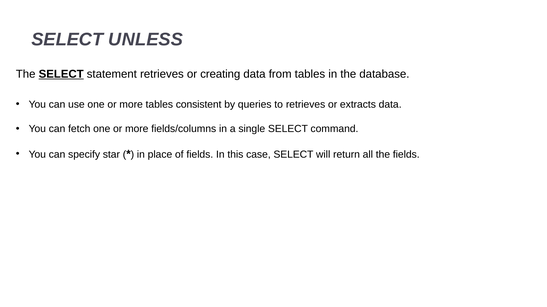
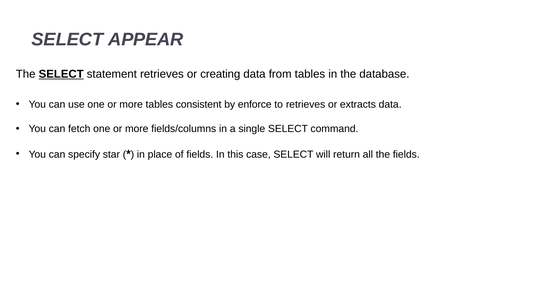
UNLESS: UNLESS -> APPEAR (146, 40)
queries: queries -> enforce (255, 105)
